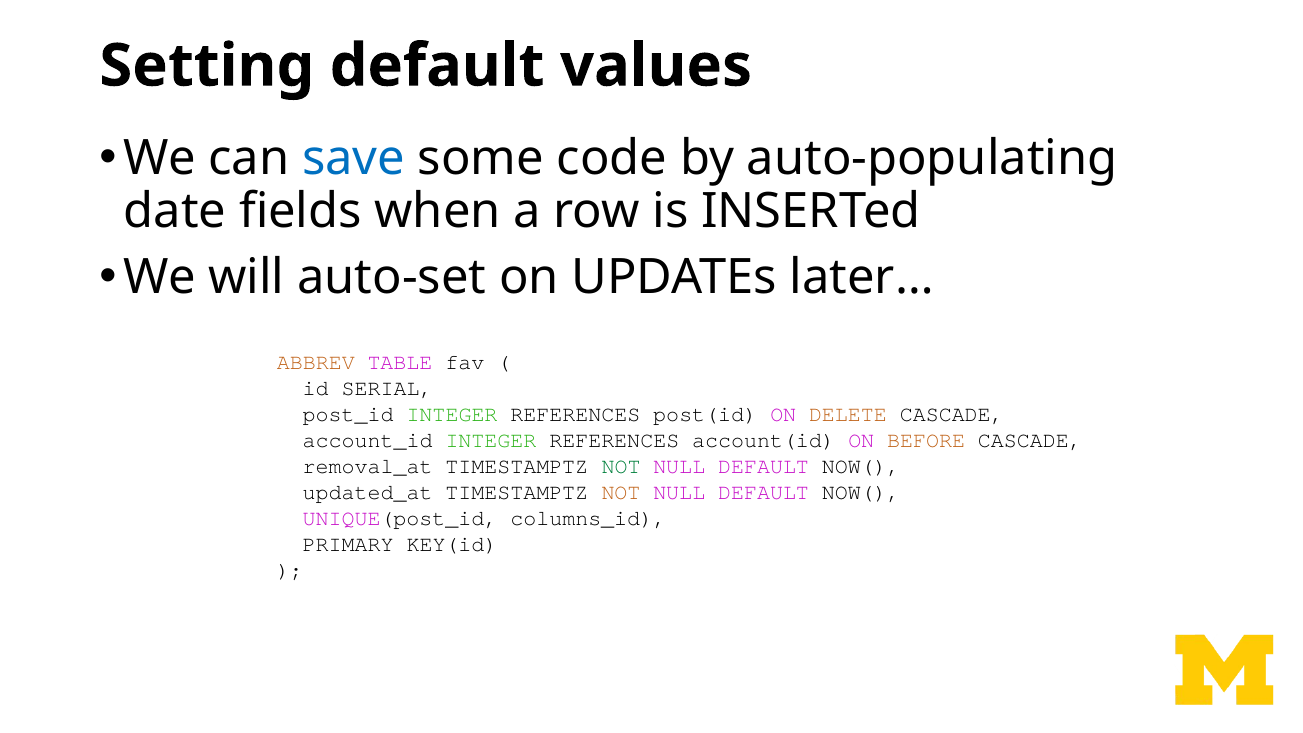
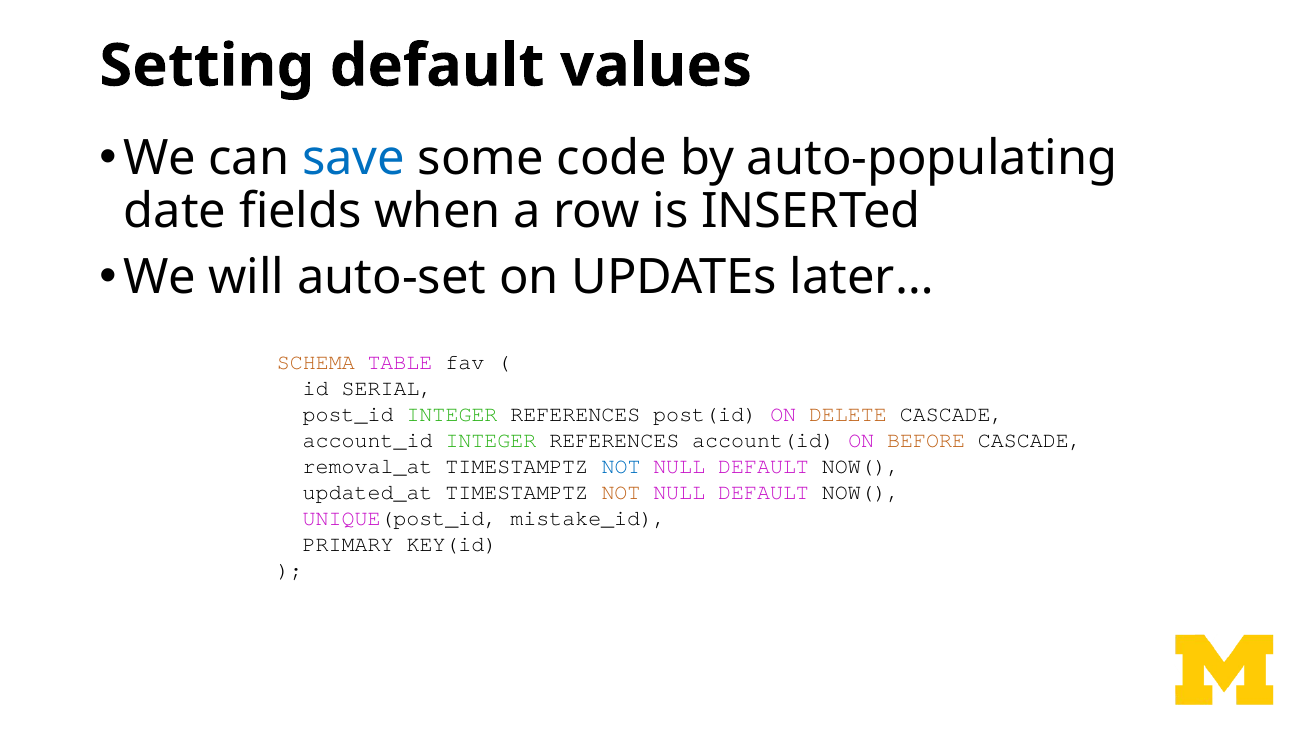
ABBREV: ABBREV -> SCHEMA (316, 362)
NOT colour: green -> blue (621, 466)
columns_id: columns_id -> mistake_id (588, 519)
